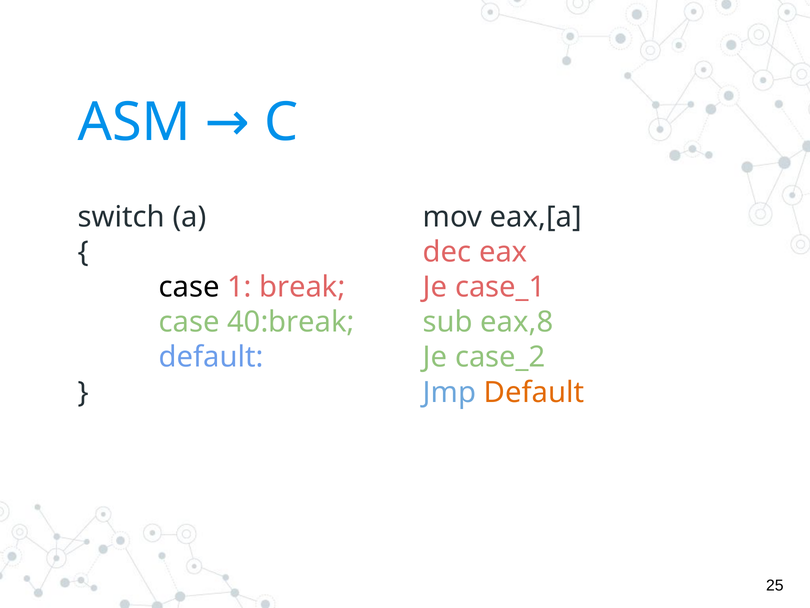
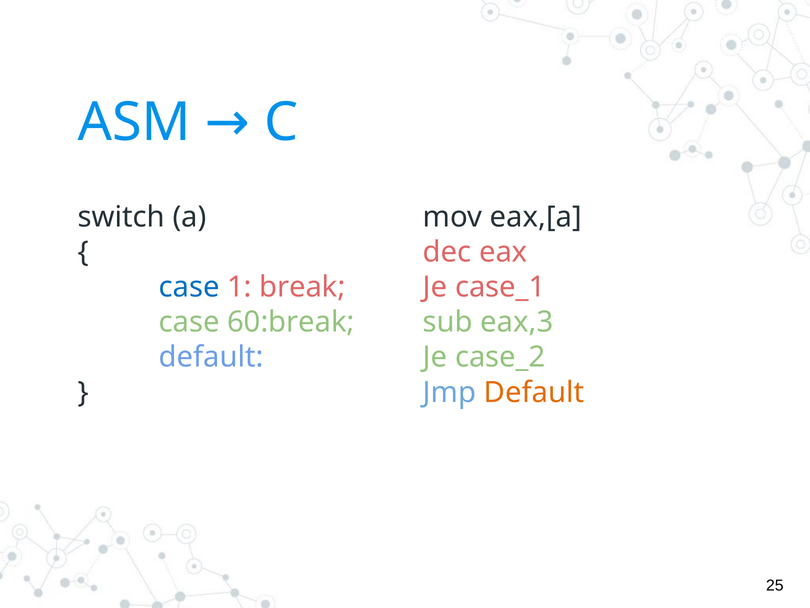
case colour: black -> blue (189, 287)
40:break: 40:break -> 60:break (291, 322)
eax,8: eax,8 -> eax,3 (517, 322)
